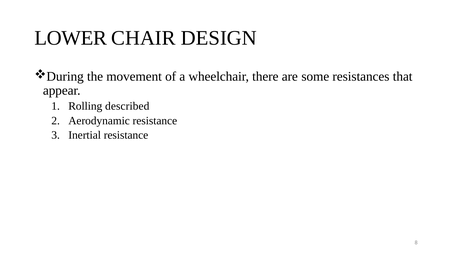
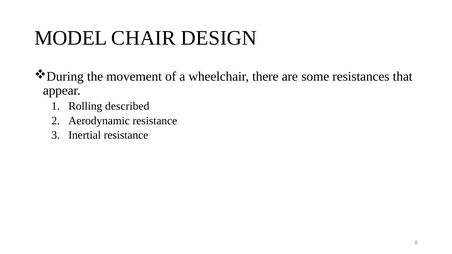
LOWER: LOWER -> MODEL (71, 38)
